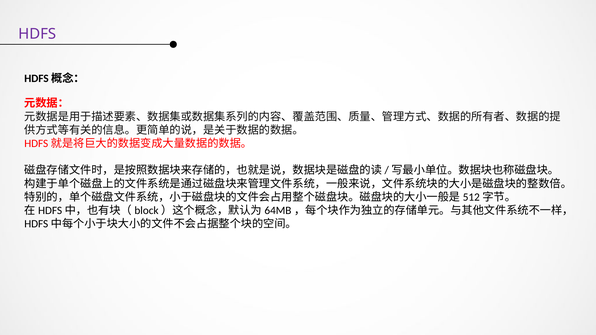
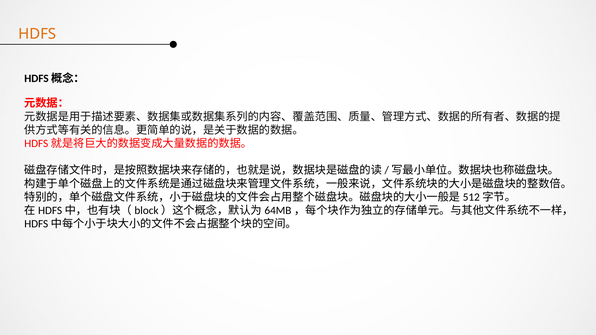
HDFS colour: purple -> orange (37, 34)
